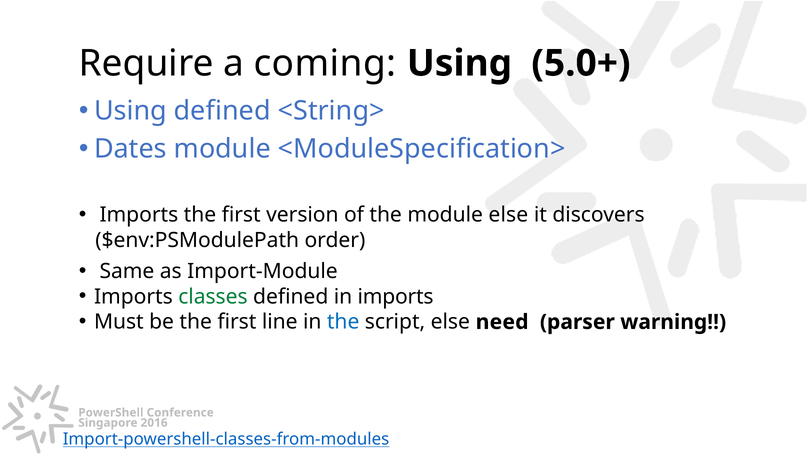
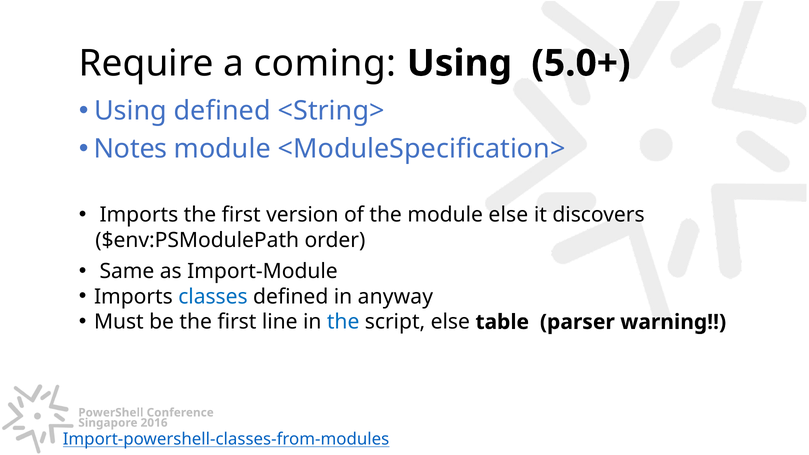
Dates: Dates -> Notes (131, 149)
classes colour: green -> blue (213, 297)
in imports: imports -> anyway (395, 297)
need: need -> table (502, 322)
